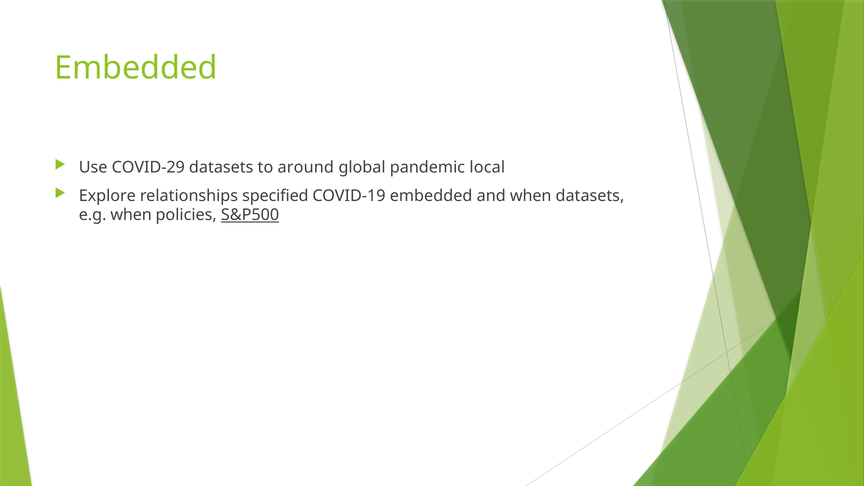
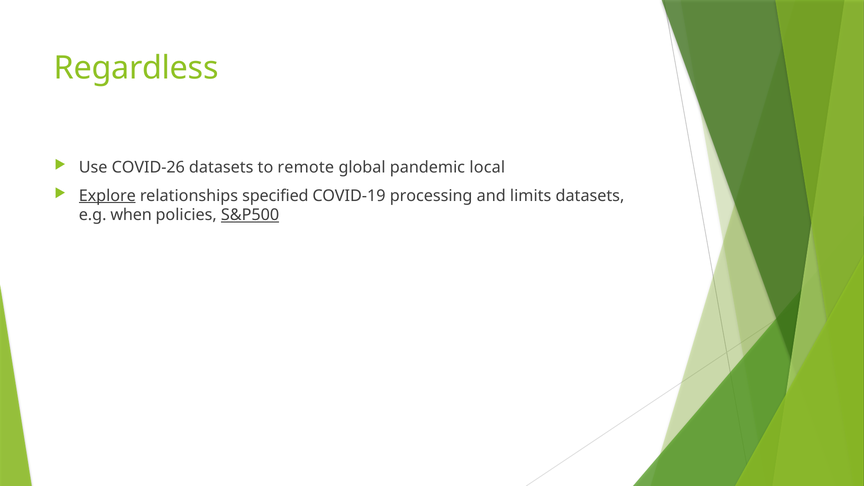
Embedded: Embedded -> Regardless (136, 68)
COVID-29: COVID-29 -> COVID-26 (148, 167)
around: around -> remote (306, 167)
Explore underline: none -> present (107, 196)
COVID-19 embedded: embedded -> processing (431, 196)
and when: when -> limits (531, 196)
